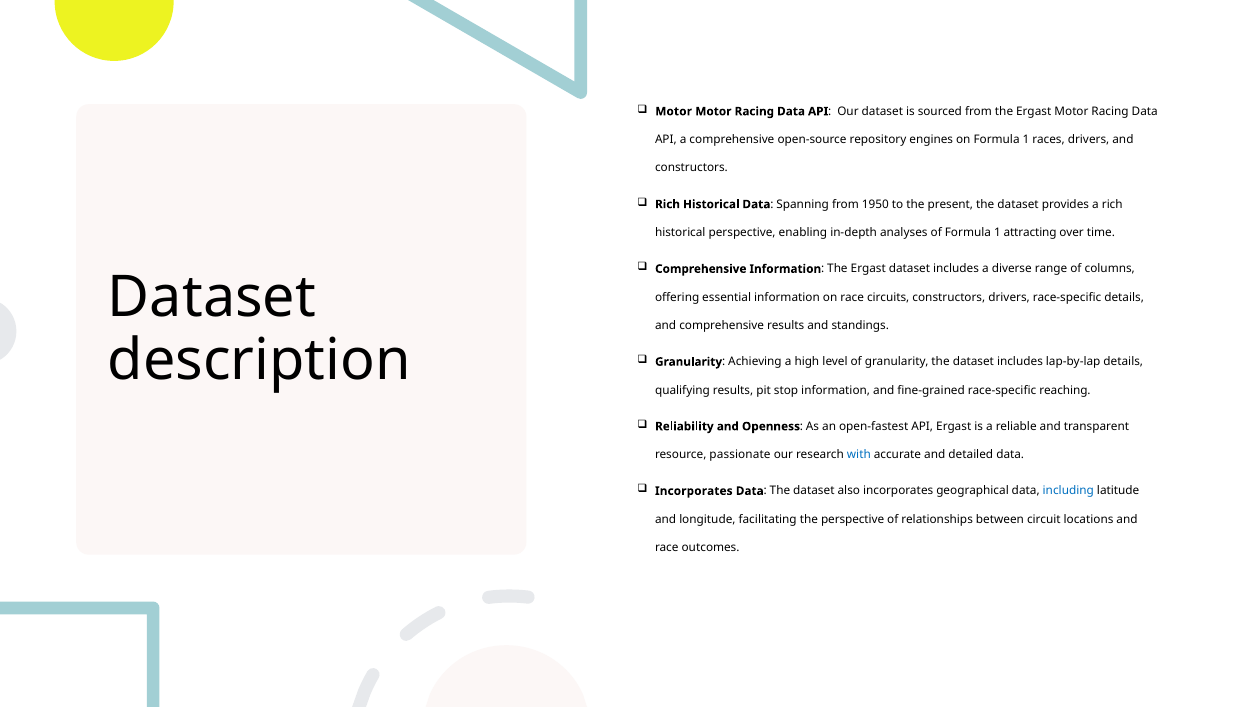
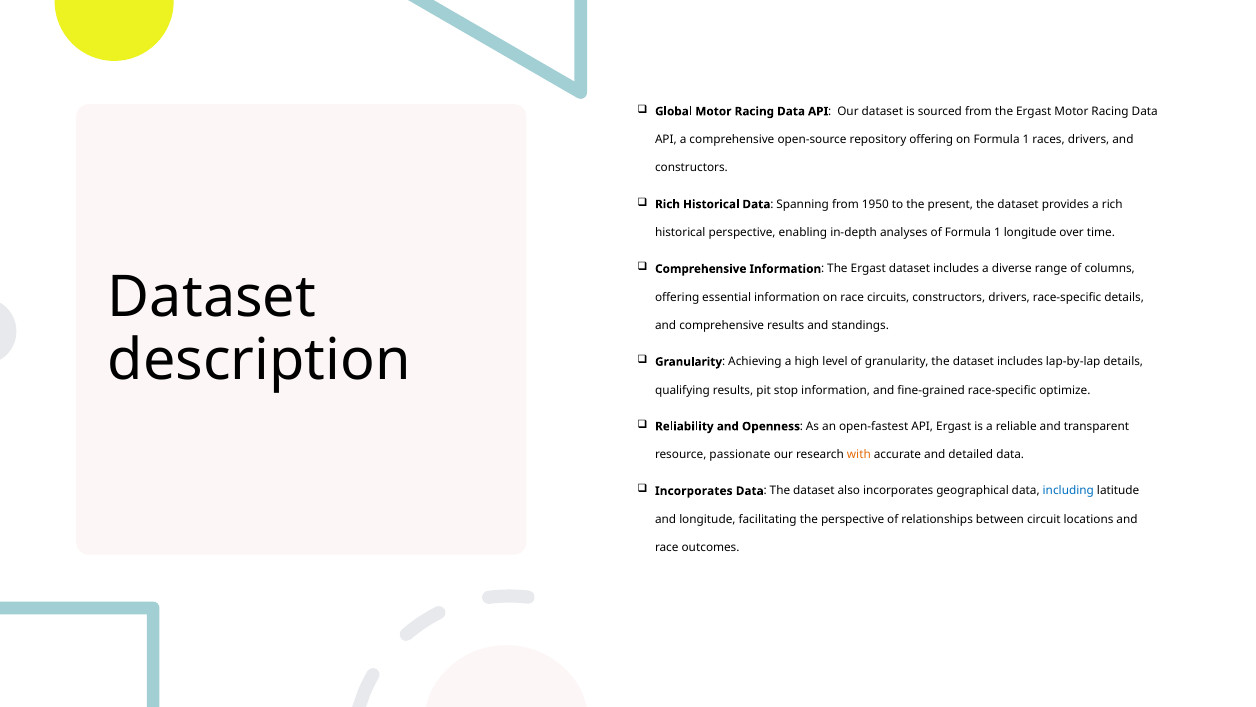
Motor: Motor -> Global (674, 111)
repository engines: engines -> offering (931, 140)
1 attracting: attracting -> longitude (1030, 232)
reaching: reaching -> optimize (1065, 390)
with colour: blue -> orange (859, 454)
